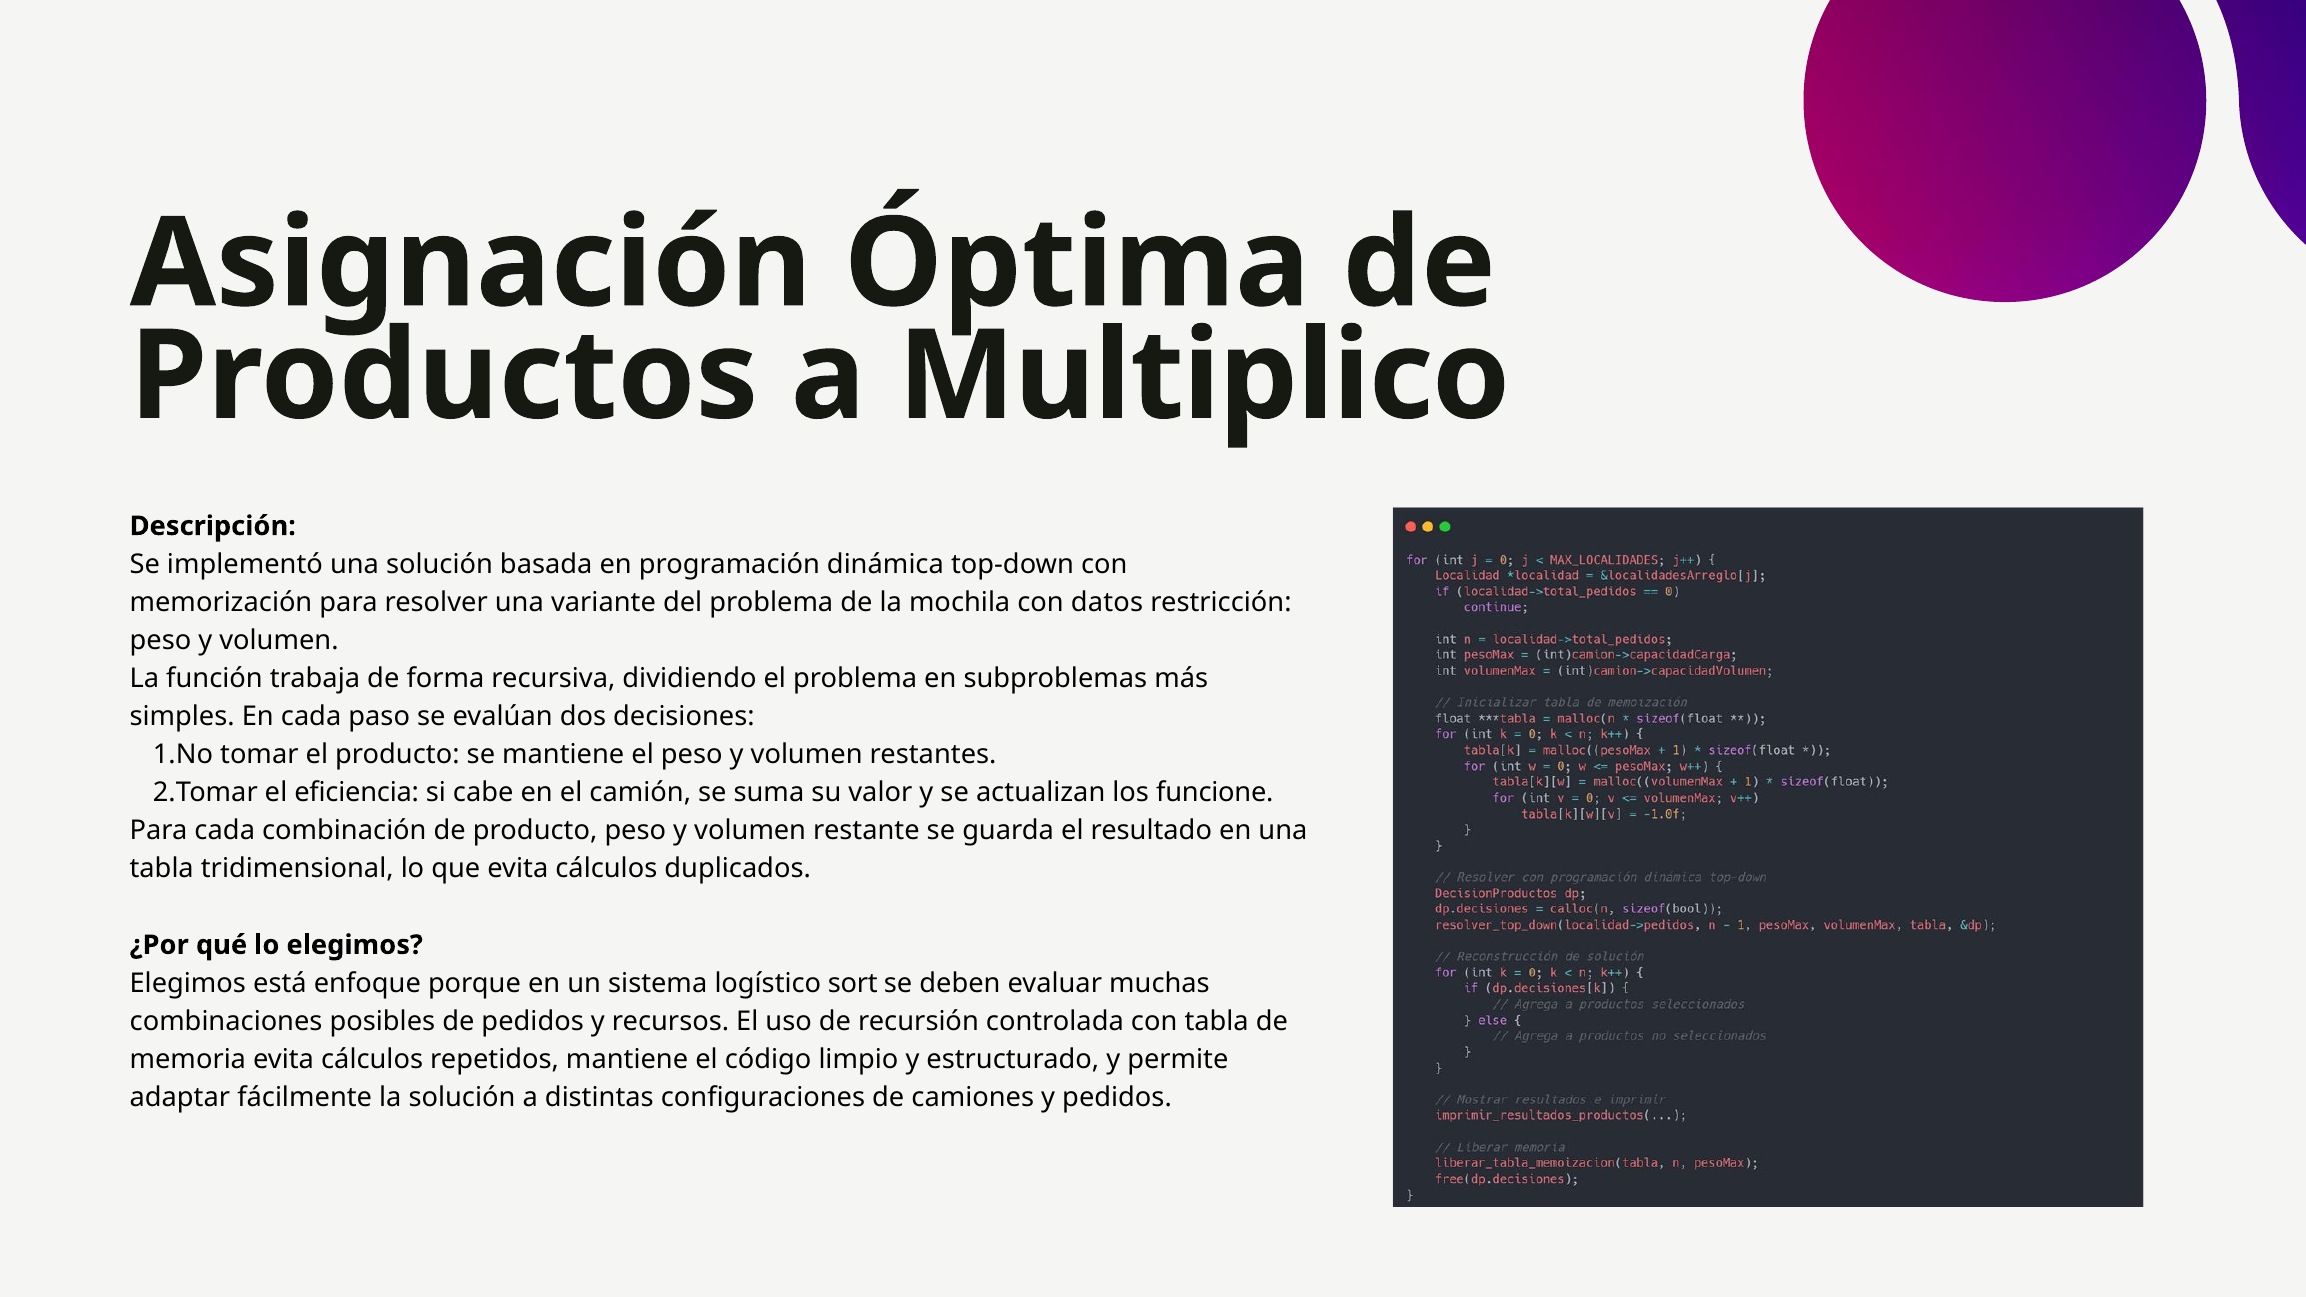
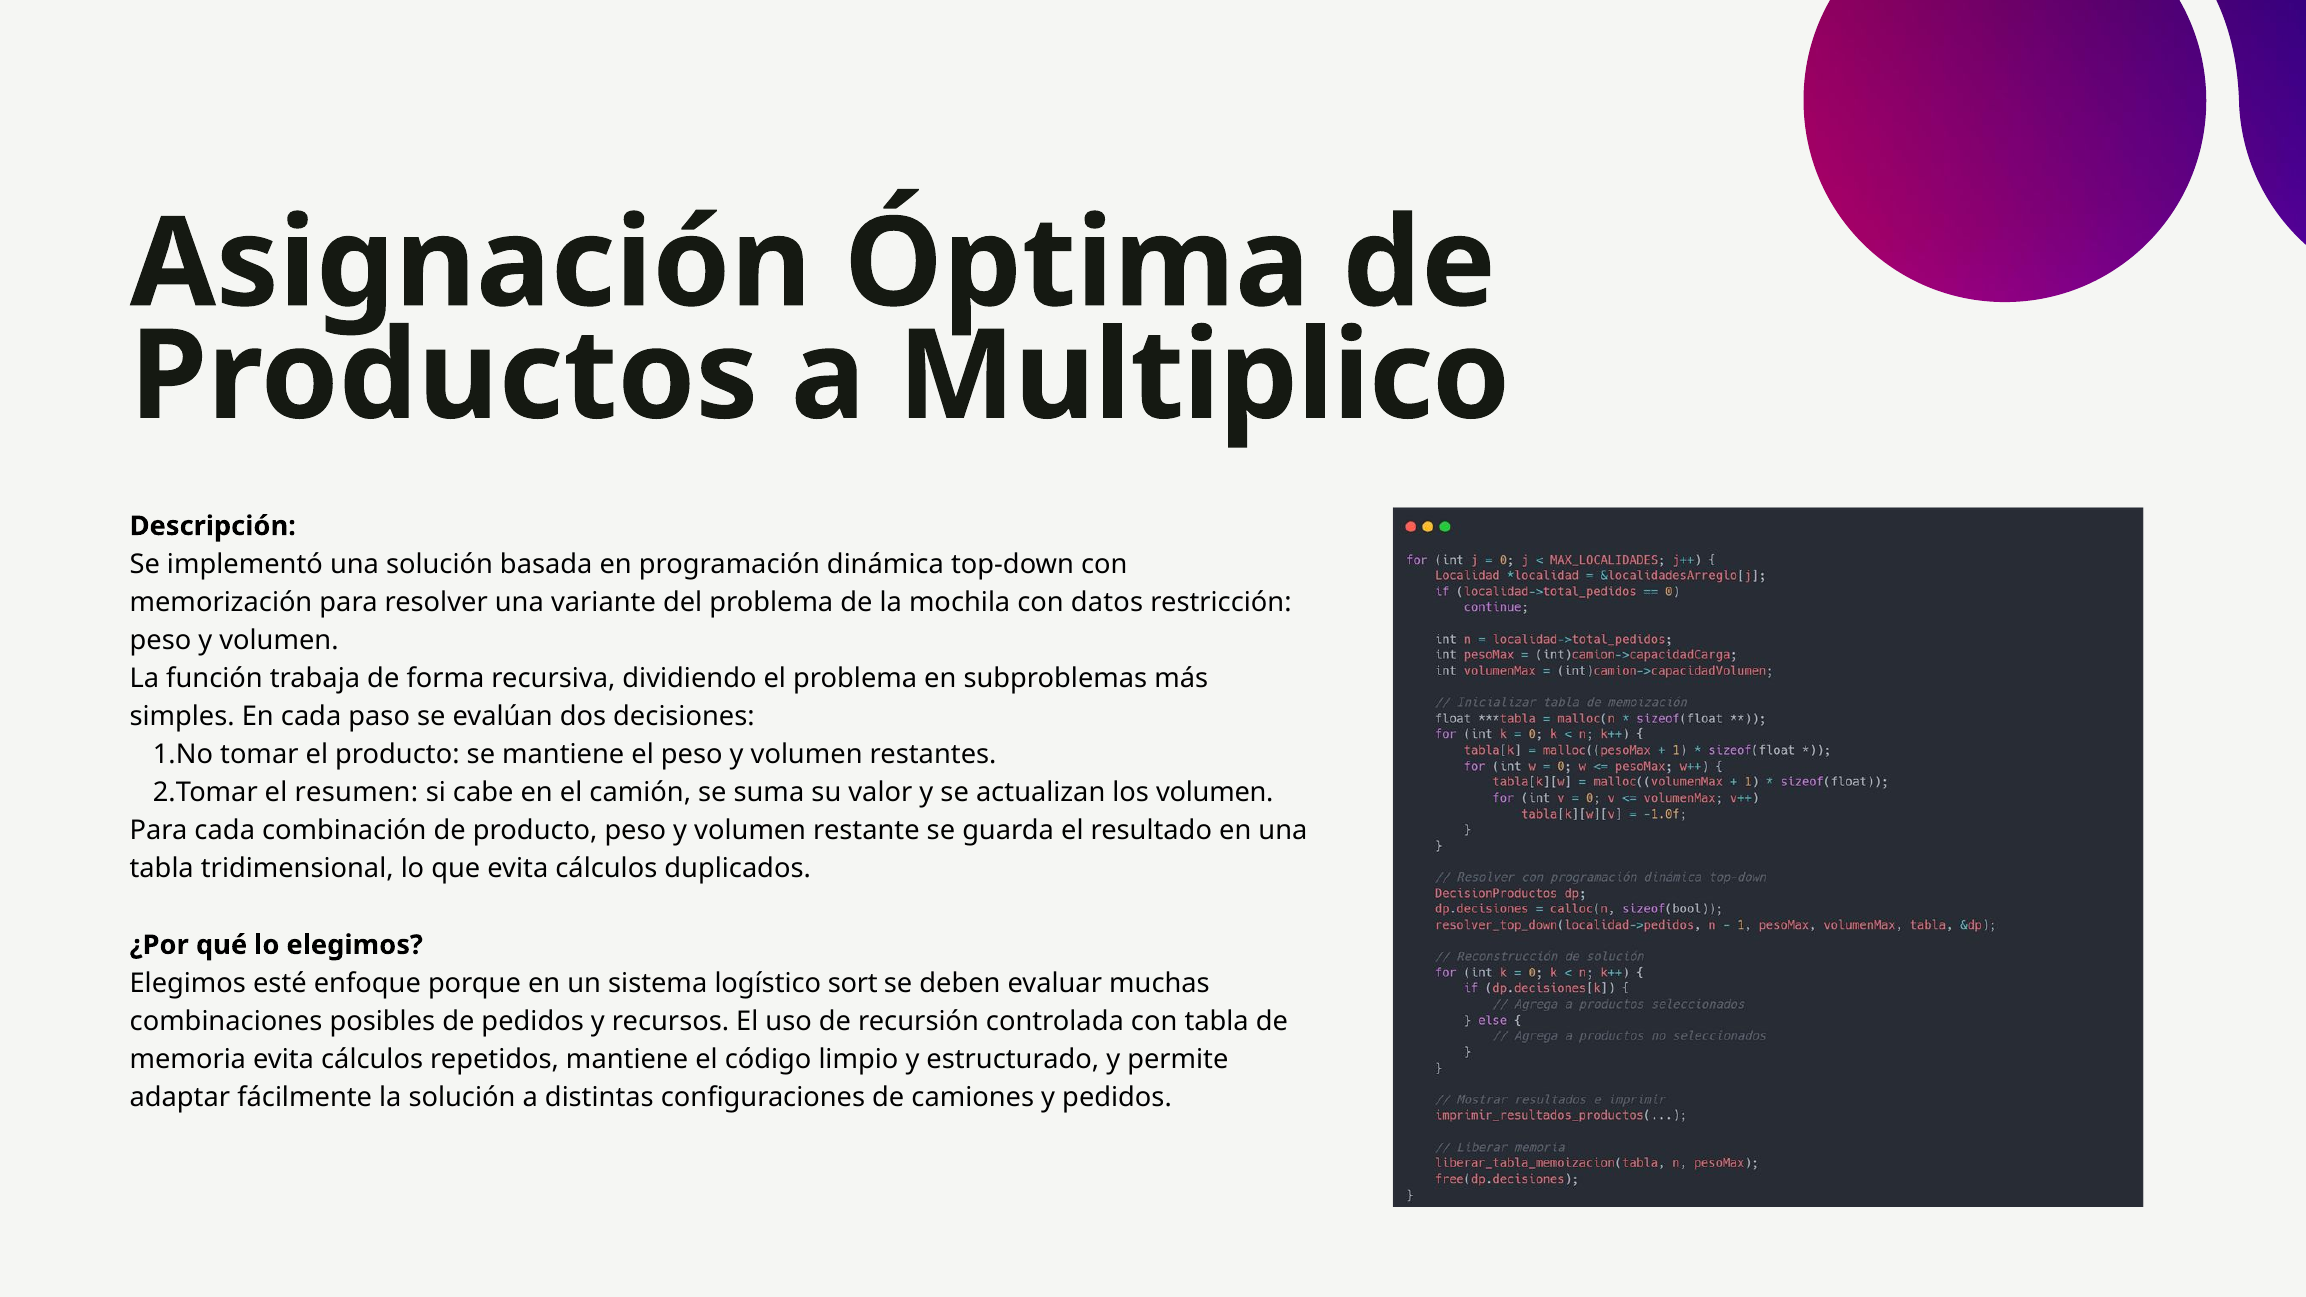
eficiencia: eficiencia -> resumen (356, 793)
los funcione: funcione -> volumen (1215, 793)
está: está -> esté (280, 983)
